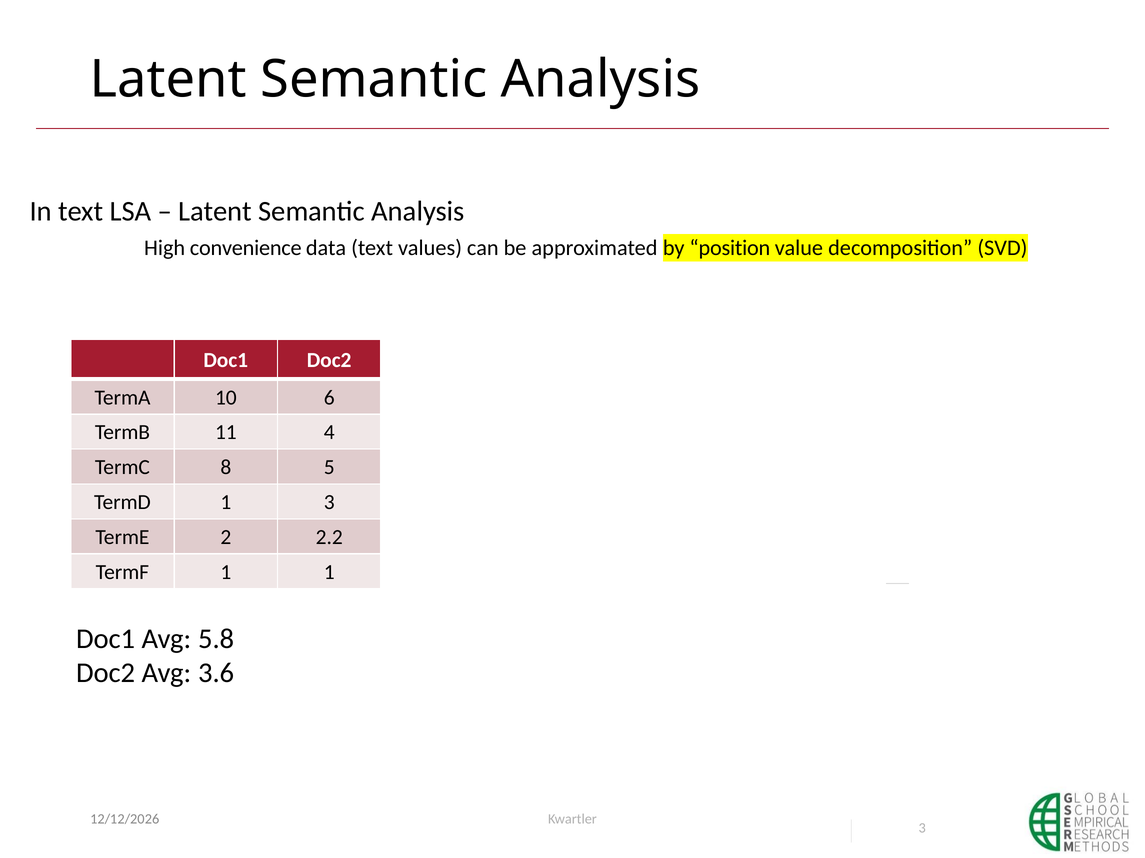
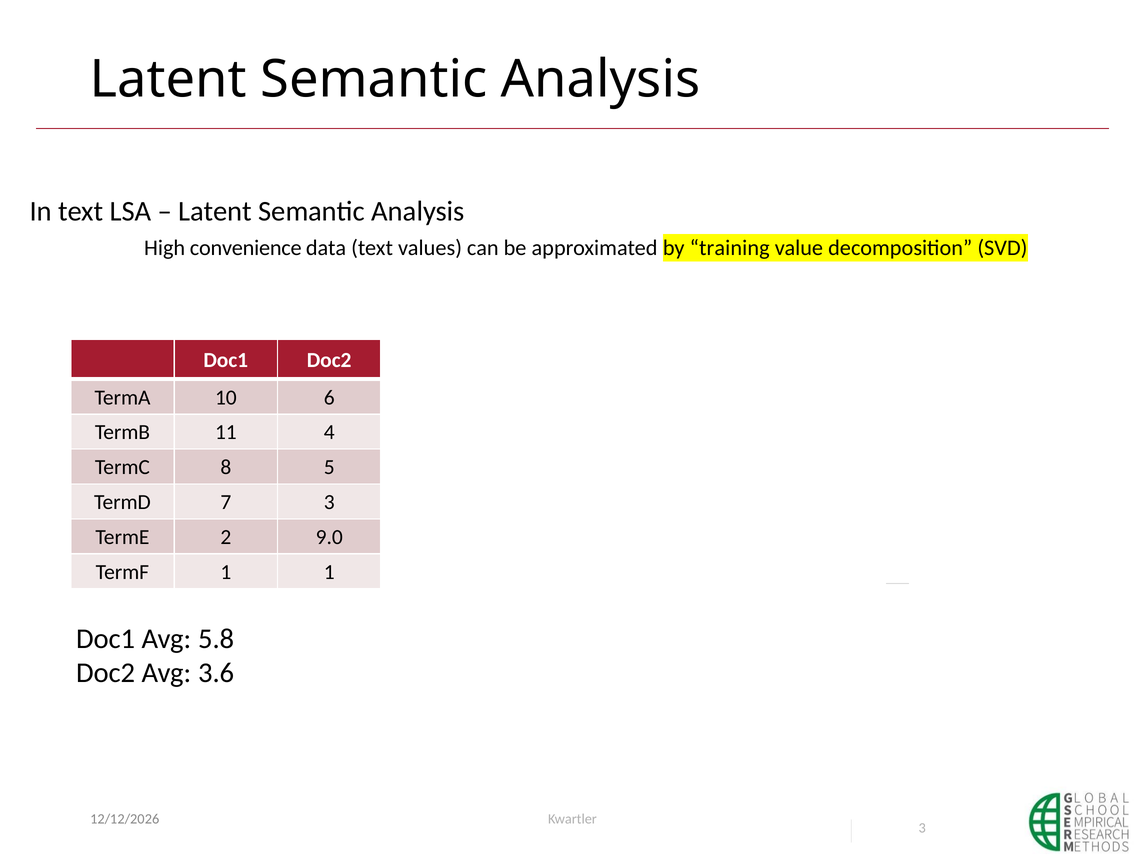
position: position -> training (730, 248)
TermD 1: 1 -> 7 (226, 503)
2.2: 2.2 -> 9.0 (329, 538)
